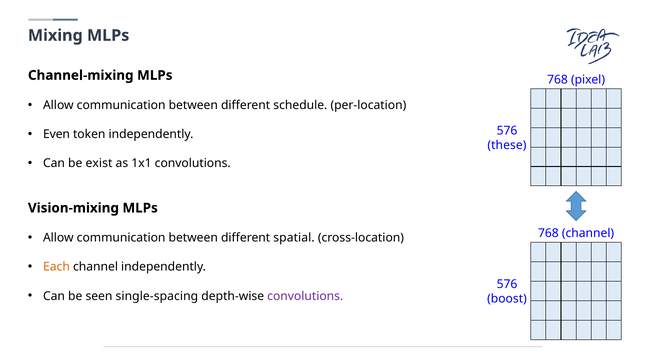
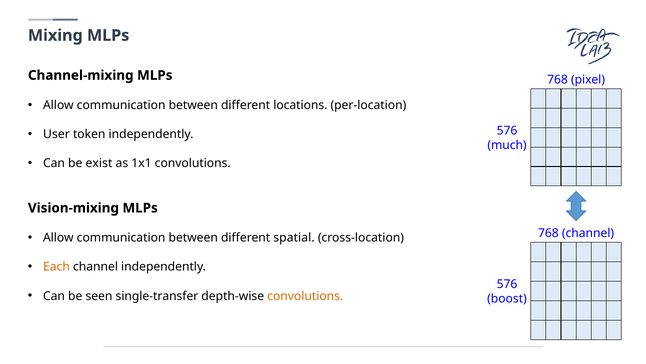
schedule: schedule -> locations (300, 105)
Even: Even -> User (56, 134)
these: these -> much (507, 145)
single-spacing: single-spacing -> single-transfer (157, 296)
convolutions colour: purple -> orange (305, 296)
